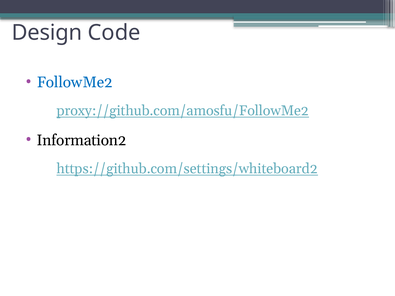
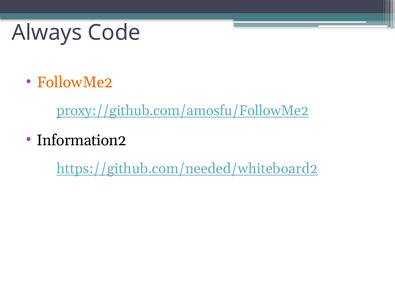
Design: Design -> Always (47, 33)
FollowMe2 colour: blue -> orange (75, 82)
https://github.com/settings/whiteboard2: https://github.com/settings/whiteboard2 -> https://github.com/needed/whiteboard2 (187, 169)
